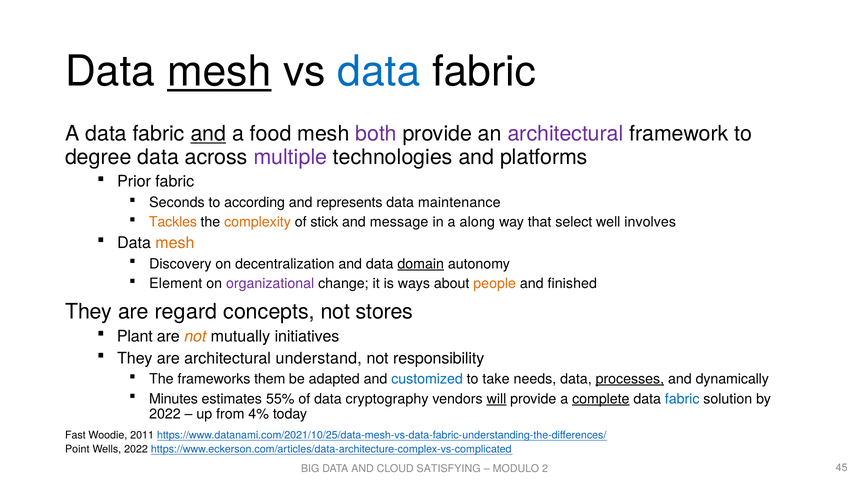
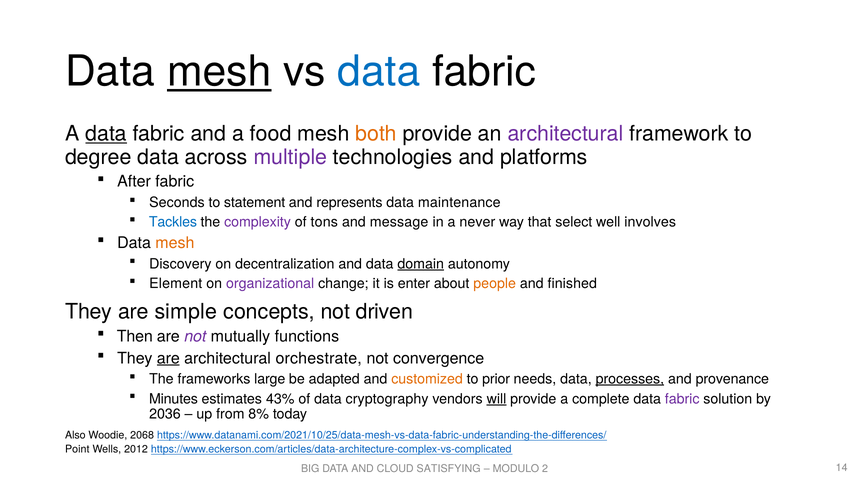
data underline: none -> present (106, 134)
and underline: present -> none (208, 134)
both colour: purple -> orange (376, 134)
Prior: Prior -> After (134, 181)
according: according -> statement (255, 202)
Tackles colour: orange -> blue (173, 222)
complexity colour: orange -> purple (258, 222)
stick: stick -> tons (324, 222)
along: along -> never (477, 222)
ways: ways -> enter (414, 283)
regard: regard -> simple (186, 311)
stores: stores -> driven (384, 311)
Plant: Plant -> Then (135, 336)
not colour: orange -> purple (195, 336)
initiatives: initiatives -> functions (307, 336)
are underline: none -> present (168, 358)
understand: understand -> orchestrate (319, 358)
responsibility: responsibility -> convergence (439, 358)
them: them -> large (270, 379)
customized colour: blue -> orange (427, 379)
take: take -> prior (496, 379)
dynamically: dynamically -> provenance (732, 379)
55%: 55% -> 43% (280, 398)
complete underline: present -> none (601, 398)
fabric colour: blue -> purple (682, 398)
2022: 2022 -> 2036 (165, 414)
4%: 4% -> 8% (259, 414)
Fast: Fast -> Also (75, 435)
2011: 2011 -> 2068 (142, 435)
Wells 2022: 2022 -> 2012 (136, 449)
45: 45 -> 14 (842, 467)
